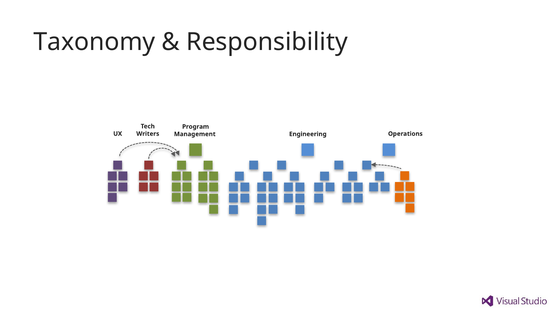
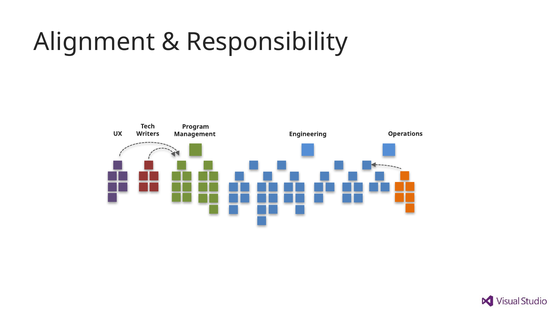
Taxonomy: Taxonomy -> Alignment (94, 42)
